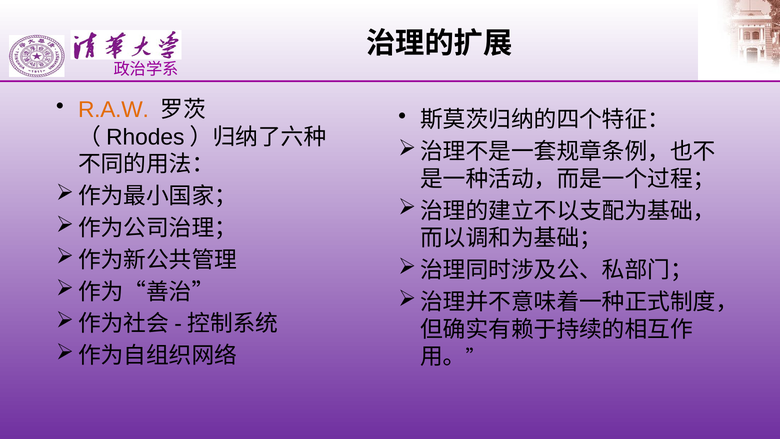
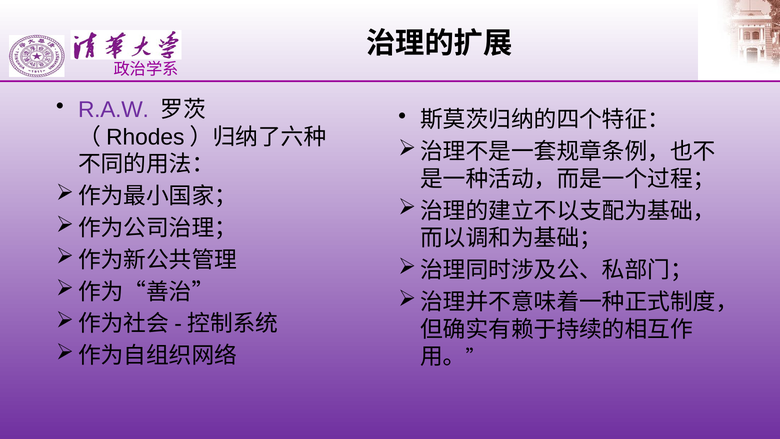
R.A.W colour: orange -> purple (113, 110)
